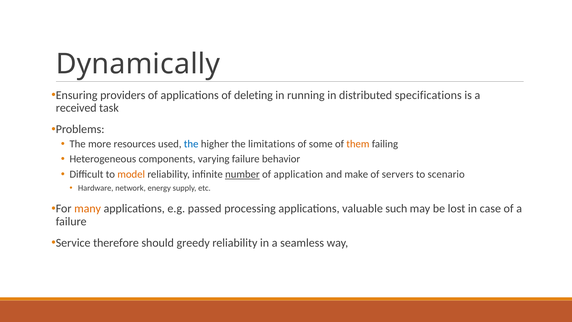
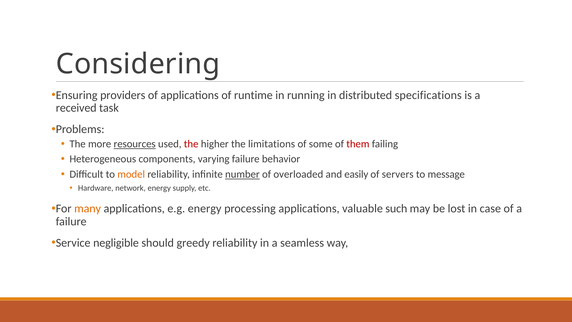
Dynamically: Dynamically -> Considering (138, 64)
deleting: deleting -> runtime (253, 95)
resources underline: none -> present (135, 144)
the colour: blue -> red (191, 144)
them colour: orange -> red (358, 144)
application: application -> overloaded (298, 174)
make: make -> easily (356, 174)
scenario: scenario -> message (446, 174)
e.g passed: passed -> energy (205, 209)
therefore: therefore -> negligible (116, 243)
